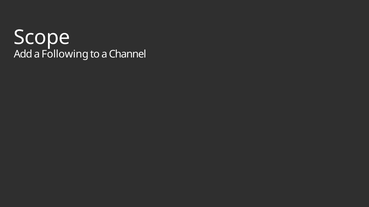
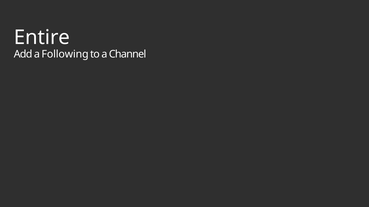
Scope: Scope -> Entire (42, 38)
